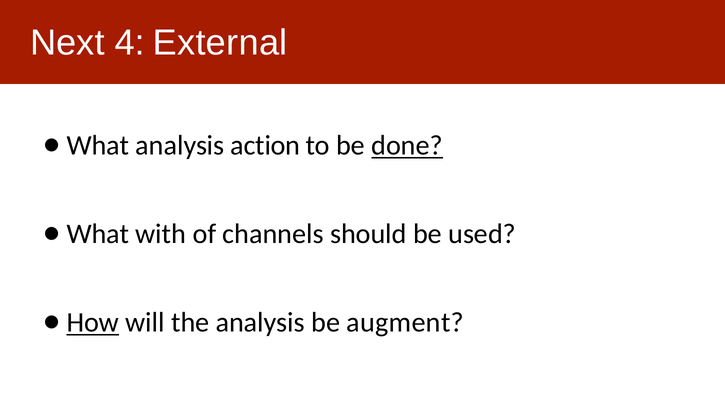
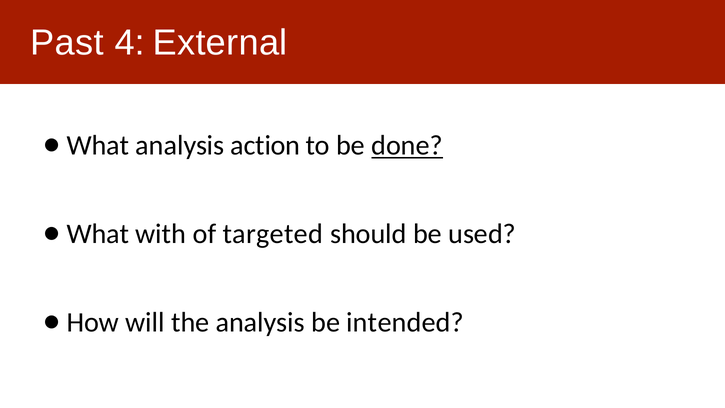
Next: Next -> Past (67, 43)
channels: channels -> targeted (273, 234)
How underline: present -> none (93, 322)
augment: augment -> intended (405, 322)
